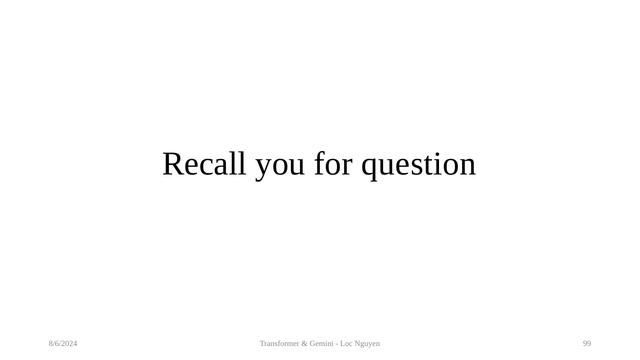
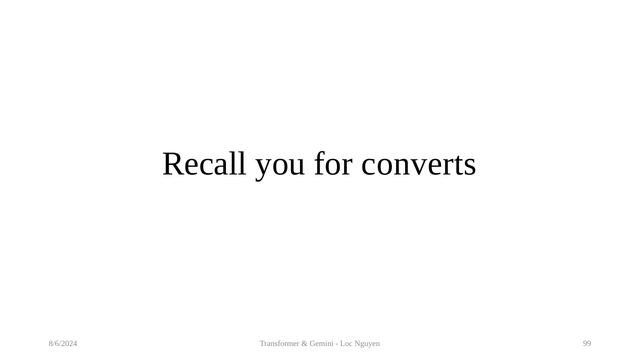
question: question -> converts (419, 164)
